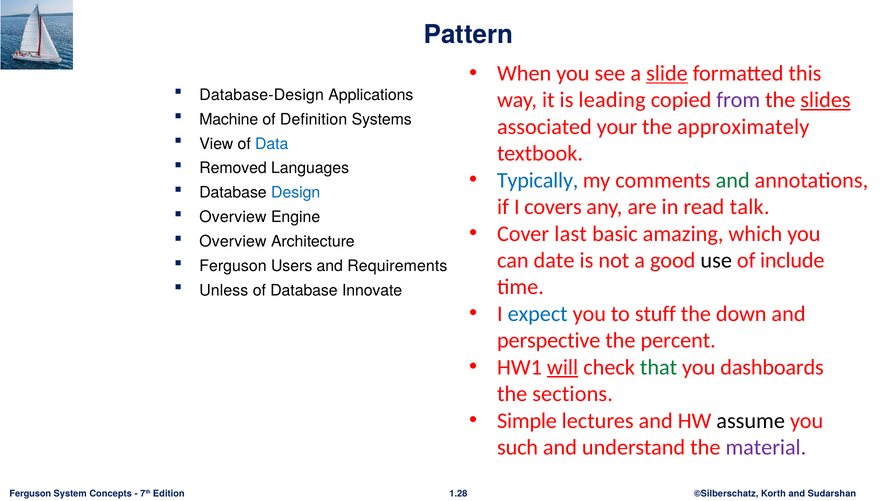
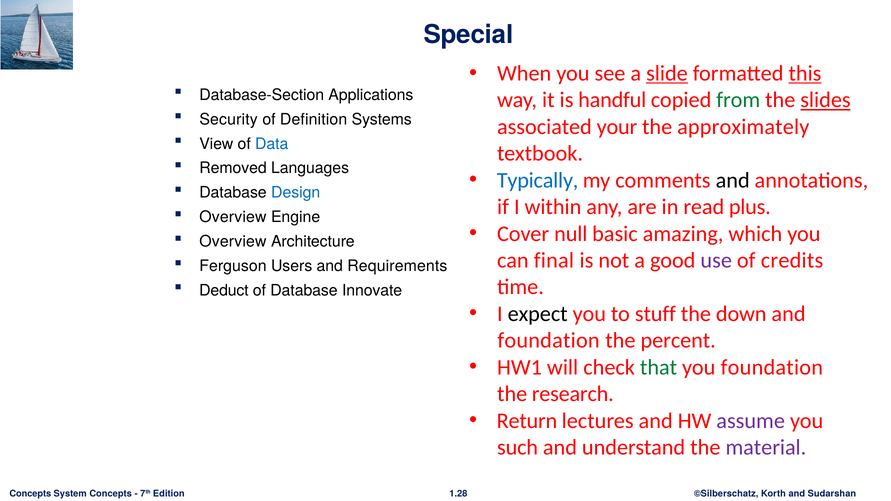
Pattern: Pattern -> Special (469, 35)
this underline: none -> present (805, 73)
Database-Design: Database-Design -> Database-Section (262, 95)
leading: leading -> handful (612, 100)
from colour: purple -> green (738, 100)
Machine: Machine -> Security (229, 119)
and colour: green -> black (733, 180)
covers: covers -> within (553, 207)
talk: talk -> plus (750, 207)
last: last -> null (571, 234)
date: date -> final (554, 261)
use colour: black -> purple (716, 261)
include: include -> credits (792, 261)
Unless: Unless -> Deduct (224, 291)
expect colour: blue -> black (538, 314)
perspective: perspective -> foundation (549, 341)
will underline: present -> none (563, 367)
you dashboards: dashboards -> foundation (772, 367)
sections: sections -> research (573, 394)
Simple: Simple -> Return (527, 421)
assume colour: black -> purple (751, 421)
Ferguson: Ferguson -> Concepts (30, 494)
